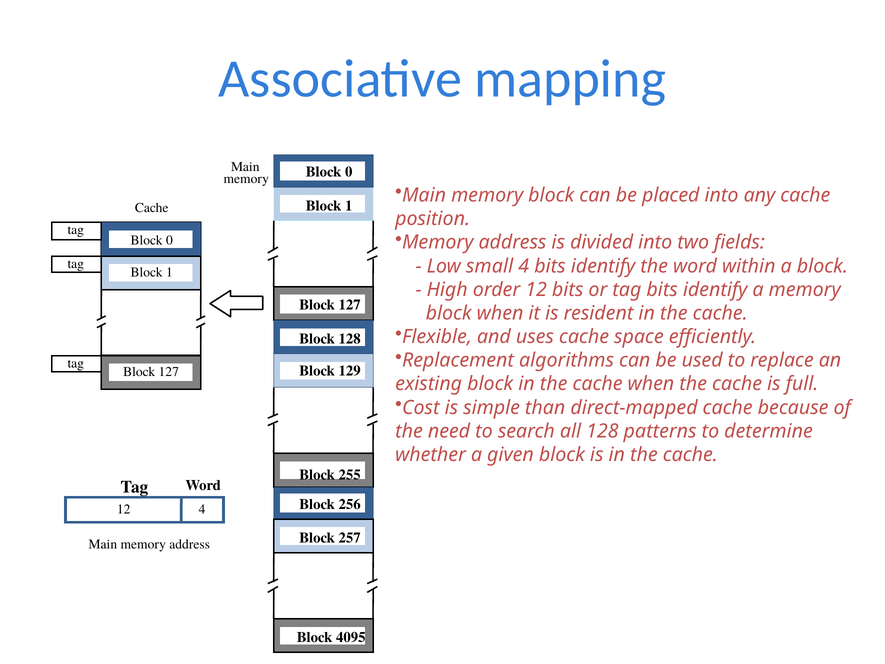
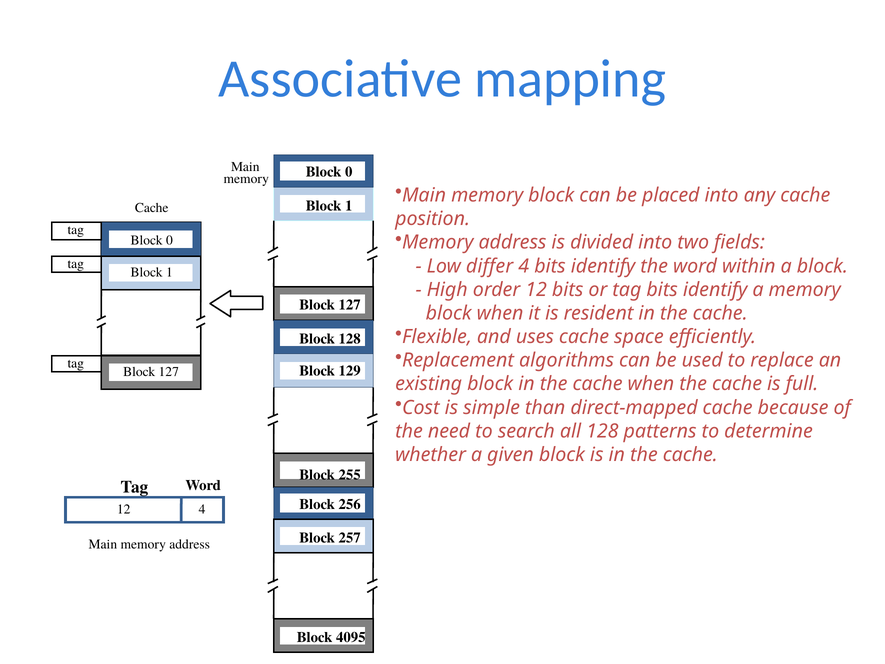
small: small -> differ (490, 266)
